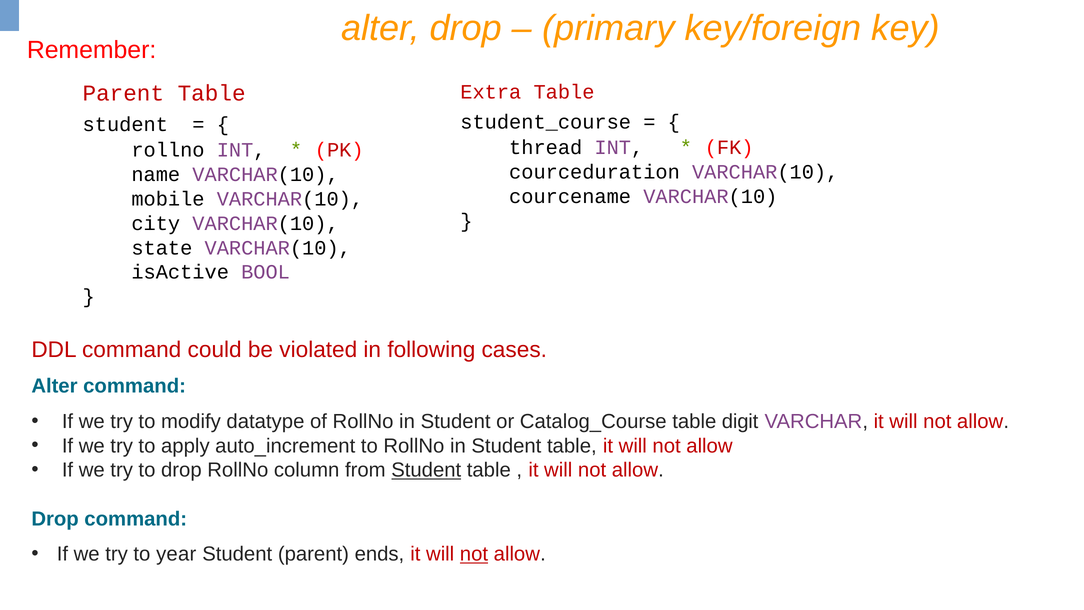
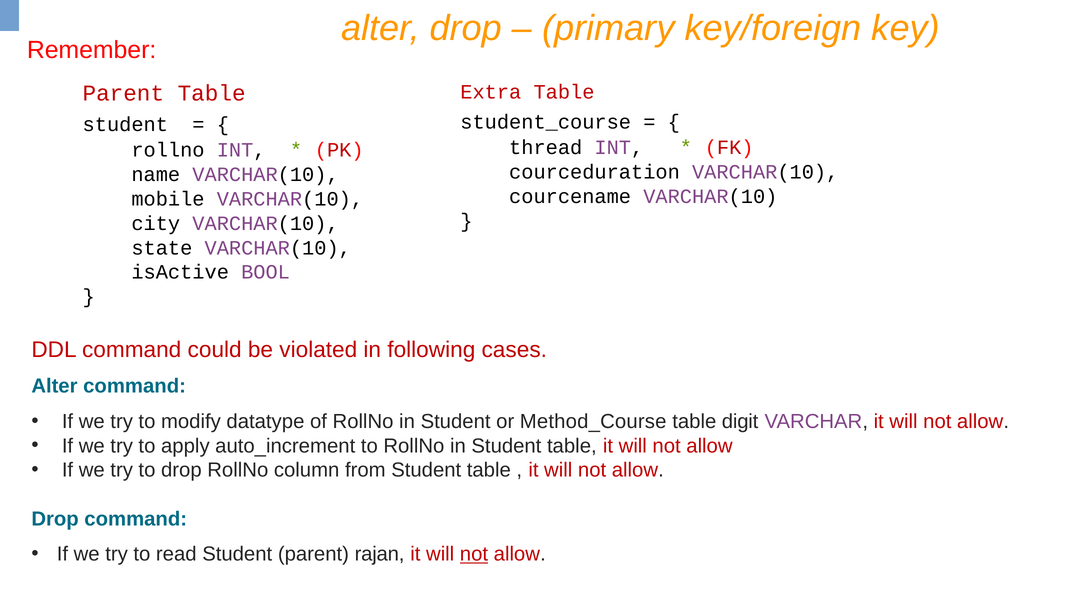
Catalog_Course: Catalog_Course -> Method_Course (593, 421)
Student underline: present -> none (426, 470)
year: year -> read (176, 554)
ends: ends -> rajan (380, 554)
